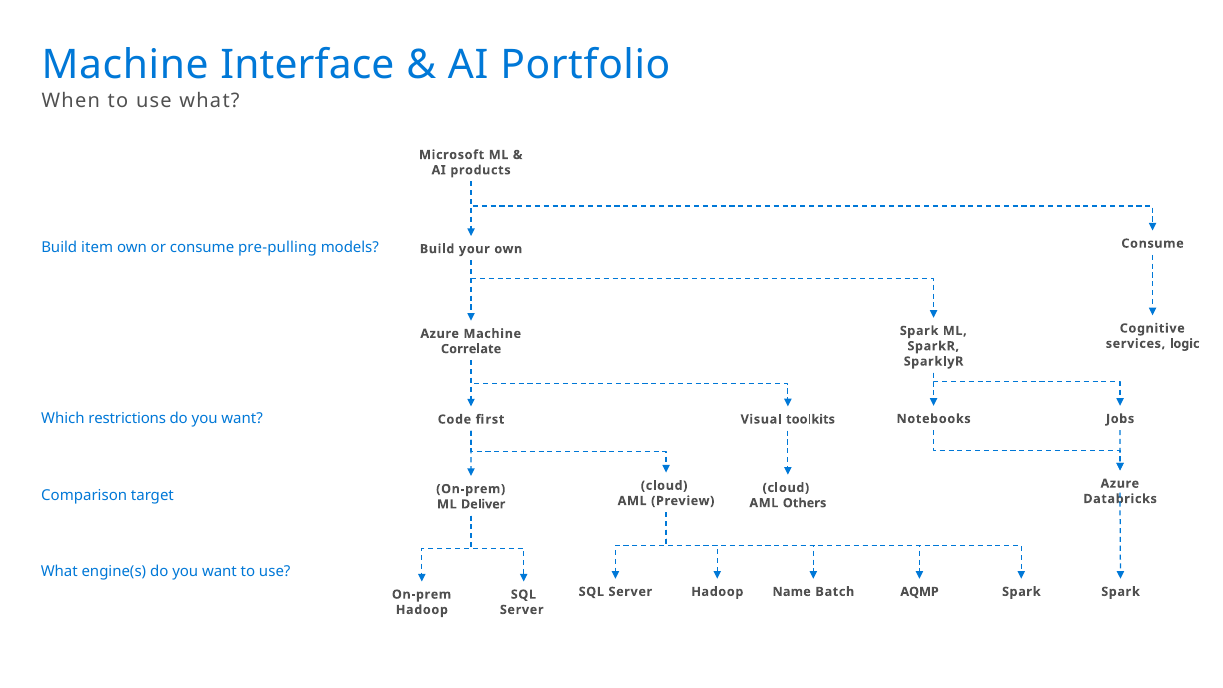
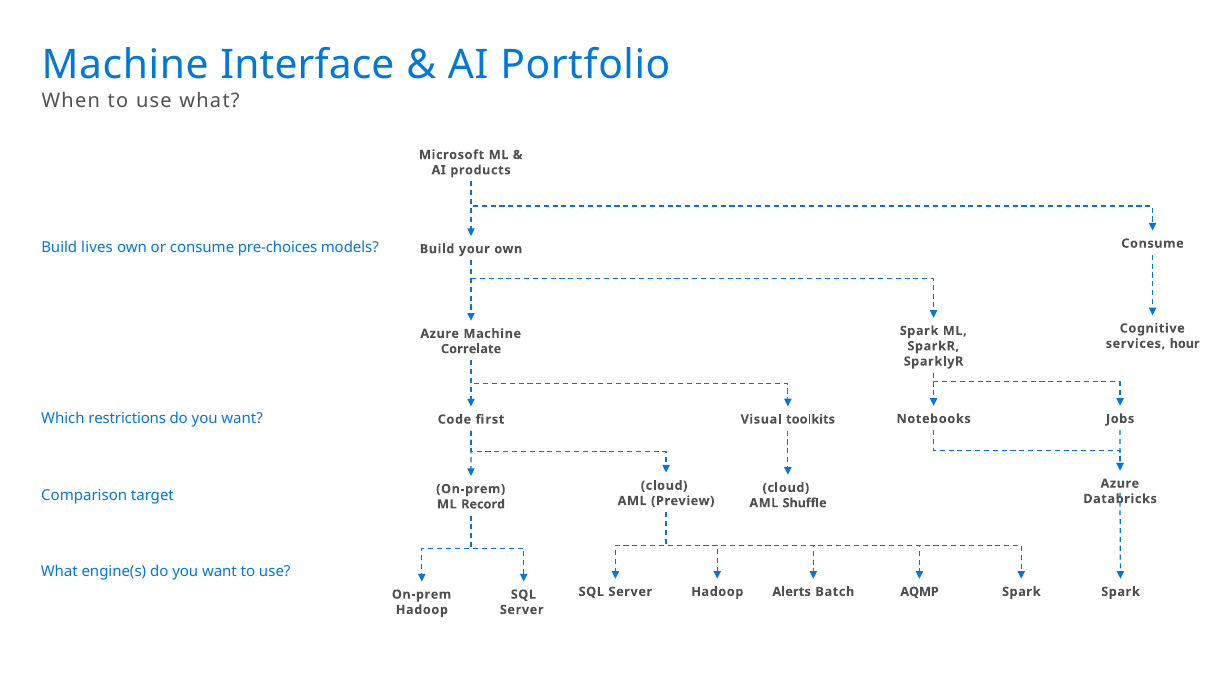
item: item -> lives (97, 248)
pre-pulling: pre-pulling -> pre-choices (278, 248)
logic: logic -> hour (1185, 344)
Others: Others -> Shuffle (805, 503)
Deliver: Deliver -> Record (483, 504)
Name: Name -> Alerts (792, 592)
